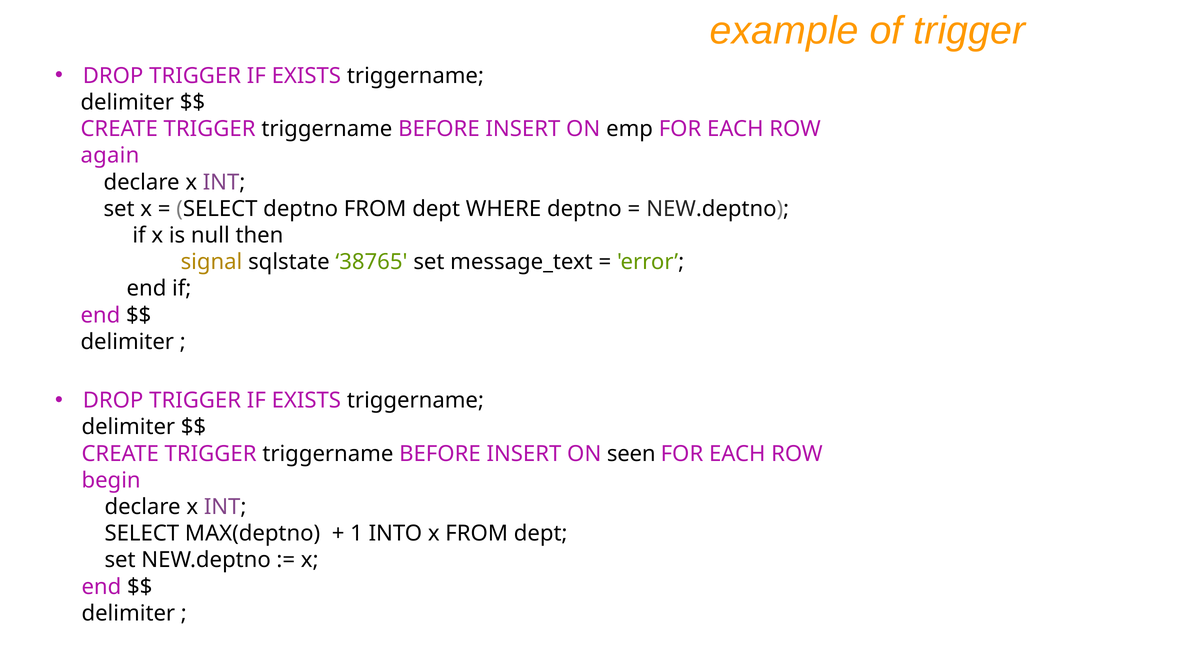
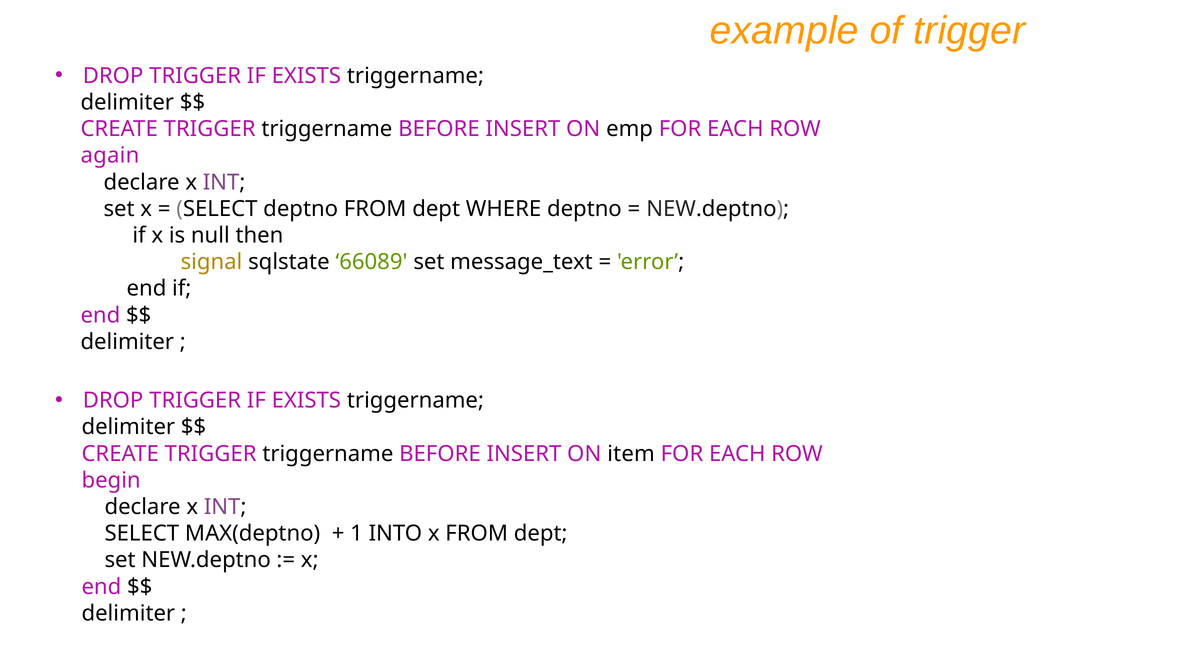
38765: 38765 -> 66089 (371, 262)
seen: seen -> item (631, 454)
